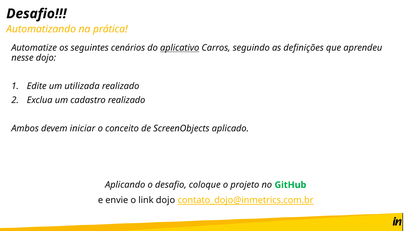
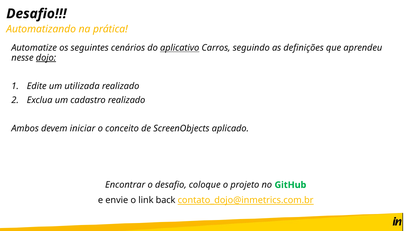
dojo underline: none -> present (46, 58)
Aplicando: Aplicando -> Encontrar (125, 185)
link dojo: dojo -> back (166, 200)
